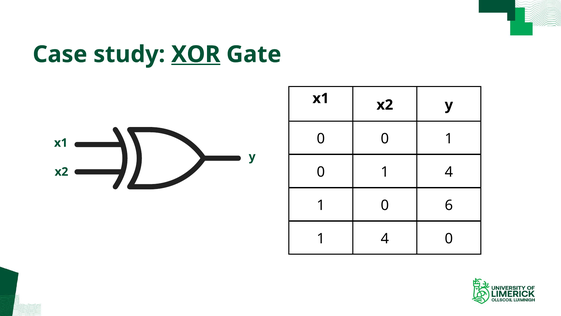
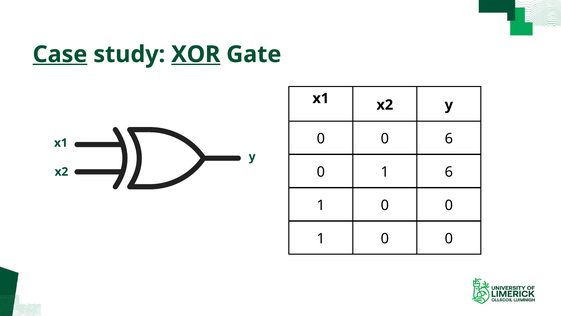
Case underline: none -> present (60, 54)
0 0 1: 1 -> 6 (449, 139)
0 1 4: 4 -> 6 (449, 172)
6: 6 -> 0 (449, 205)
4: 4 -> 0 (385, 238)
